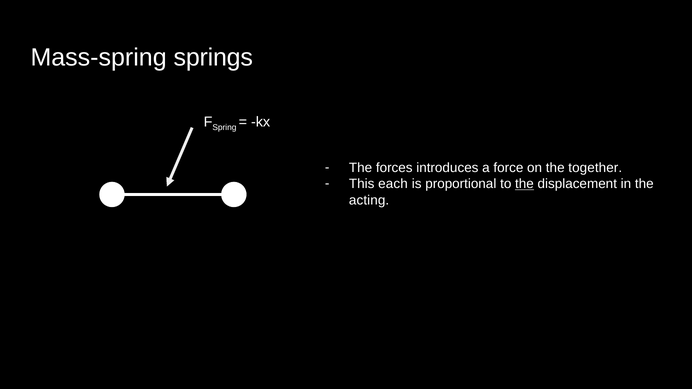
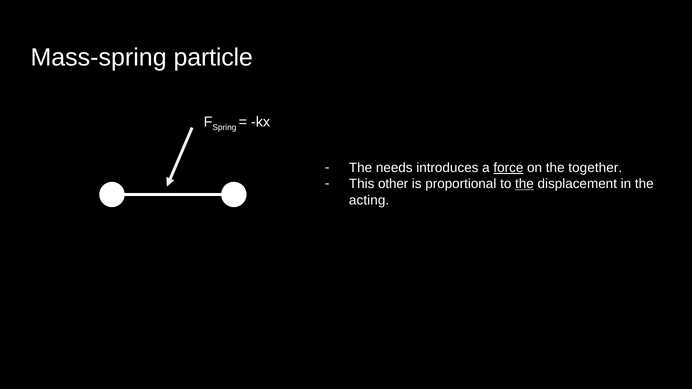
springs: springs -> particle (213, 57)
forces: forces -> needs (394, 168)
force underline: none -> present (508, 168)
each: each -> other (393, 184)
